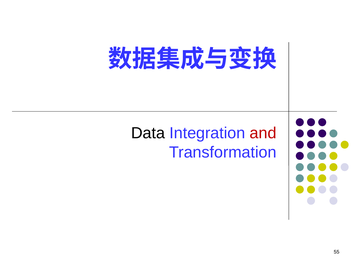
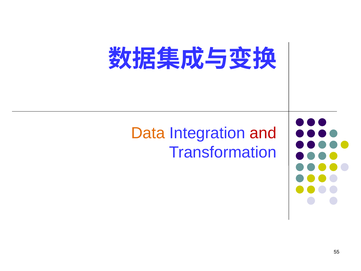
Data colour: black -> orange (148, 133)
